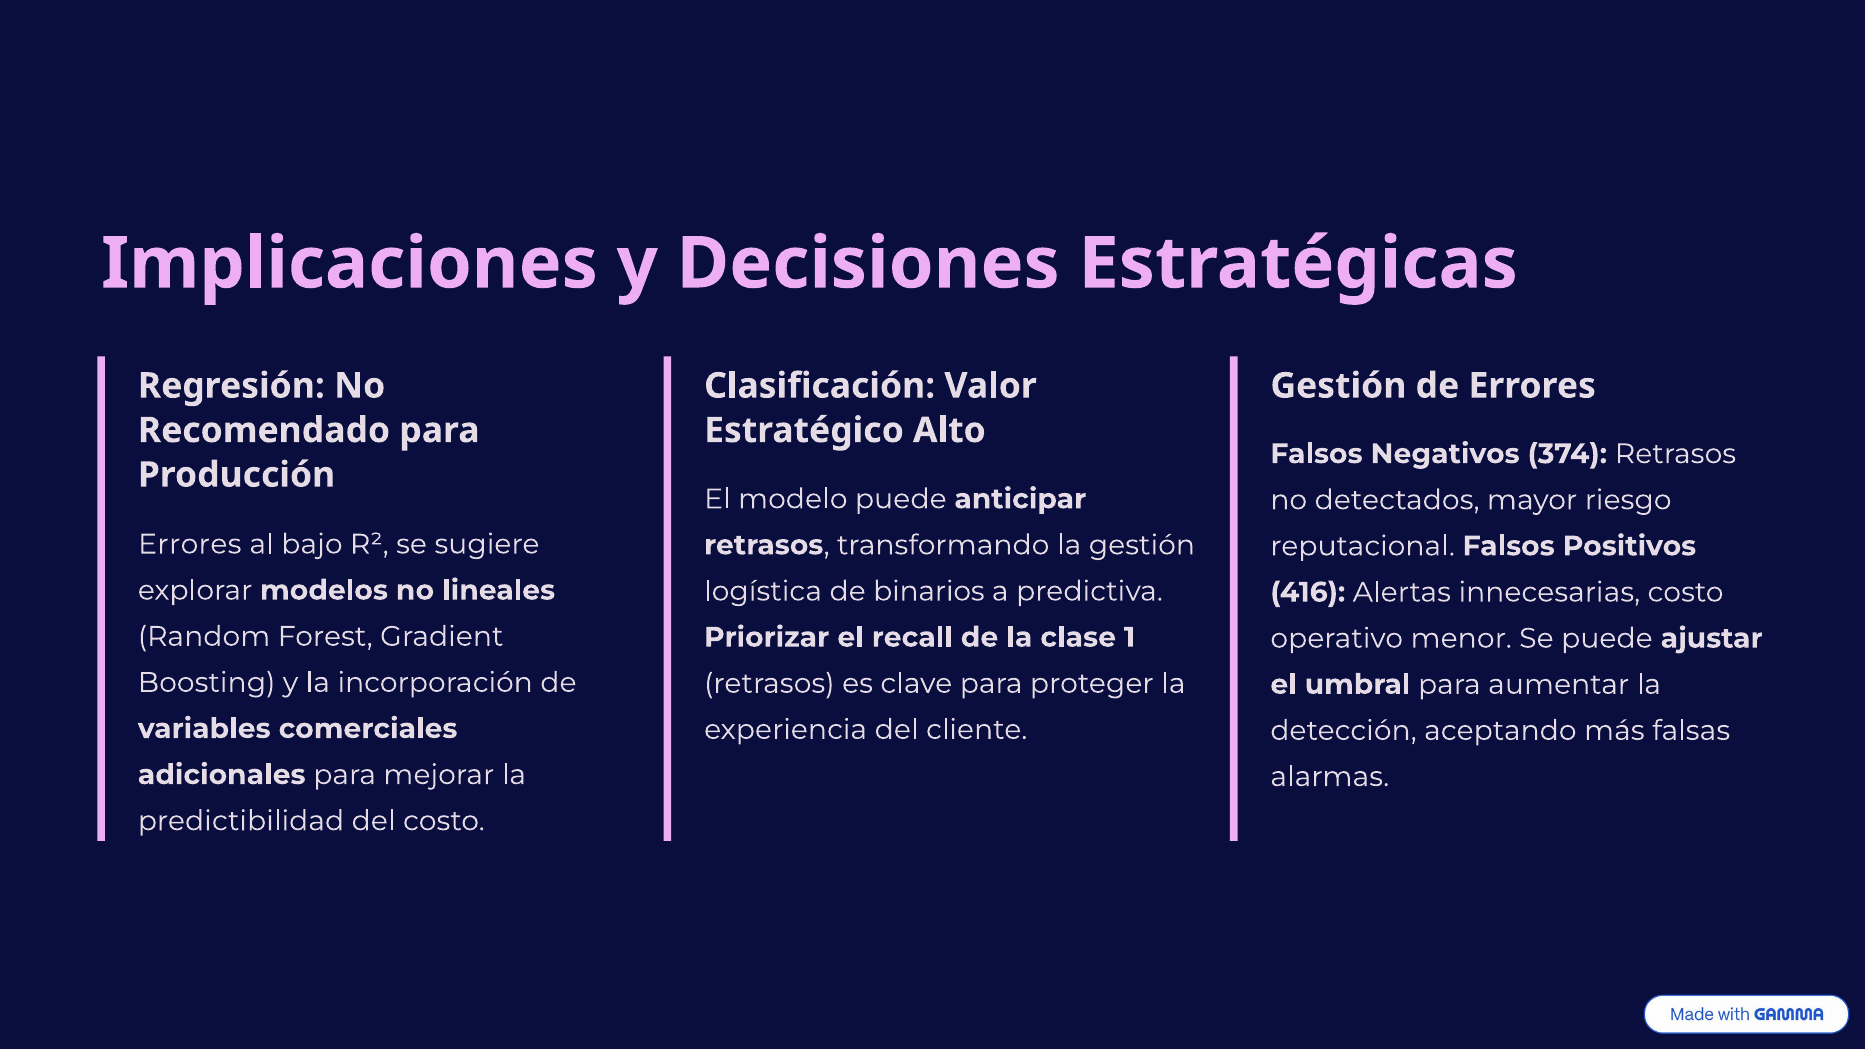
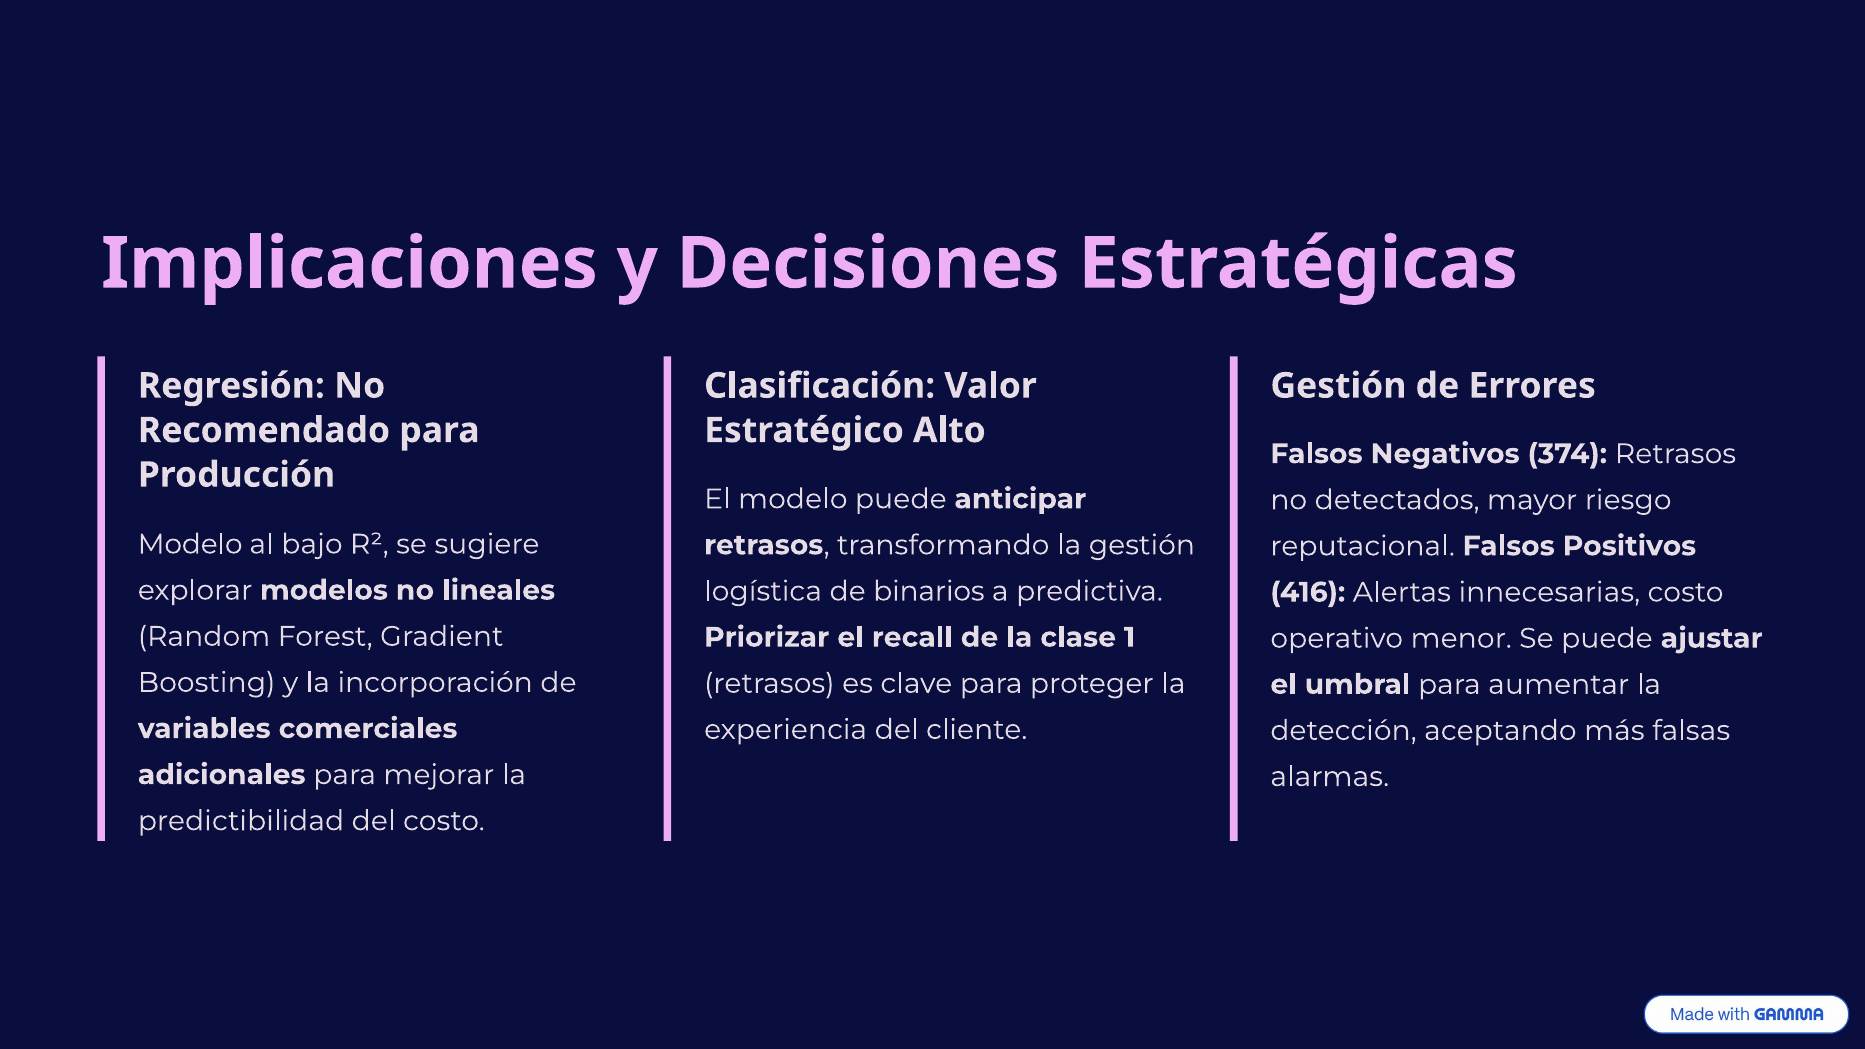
Errores: Errores -> Modelo (190, 544)
